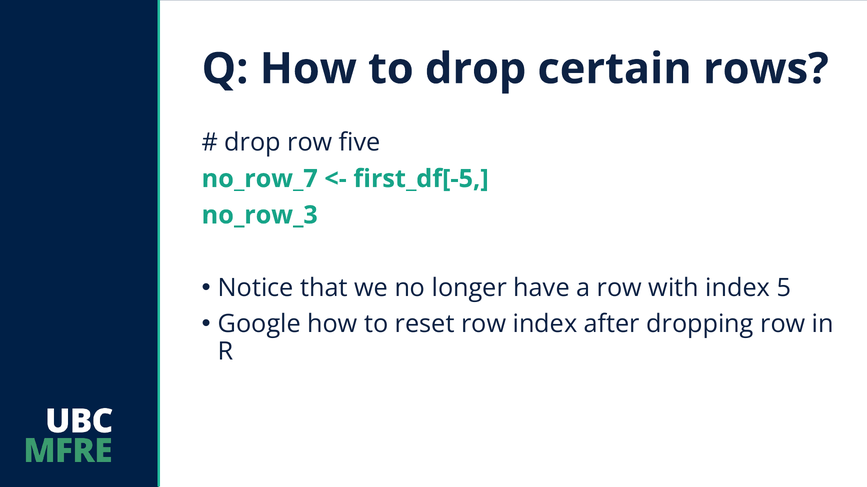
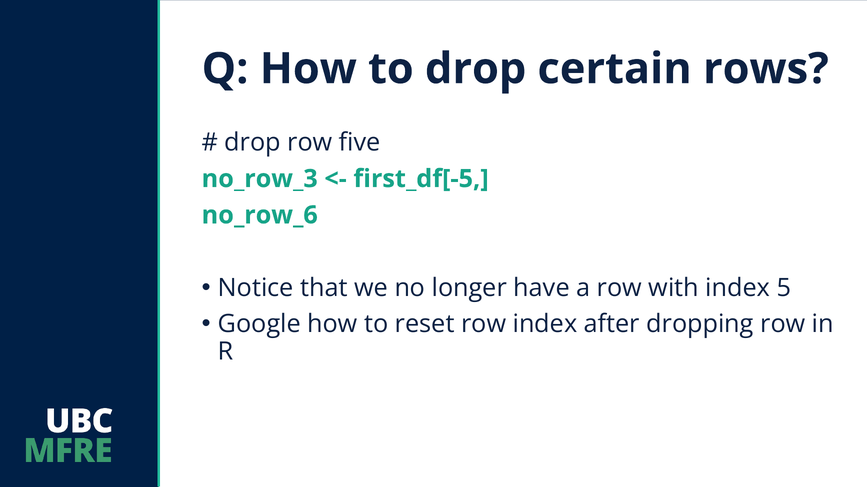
no_row_7: no_row_7 -> no_row_3 (260, 179)
no_row_3: no_row_3 -> no_row_6 (260, 215)
